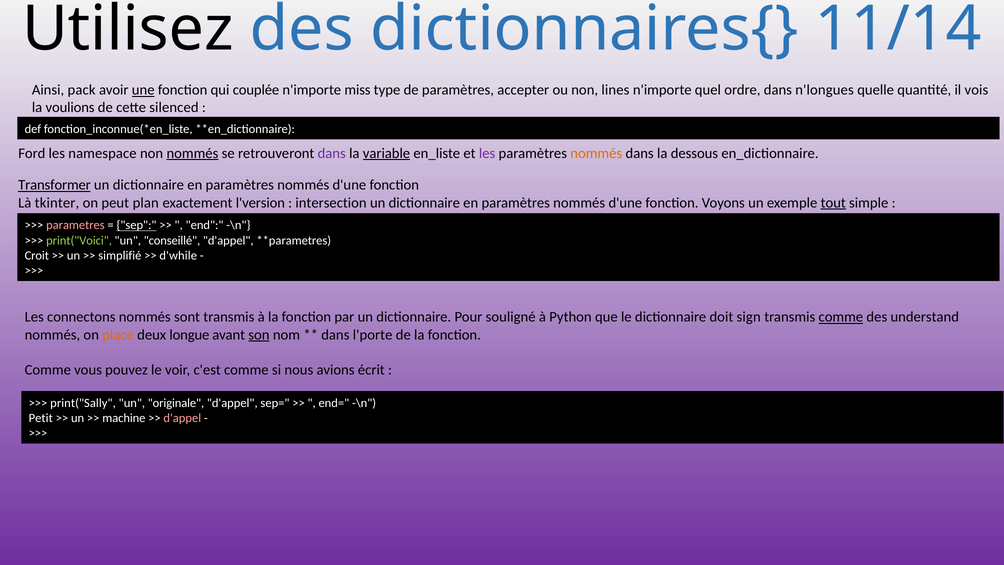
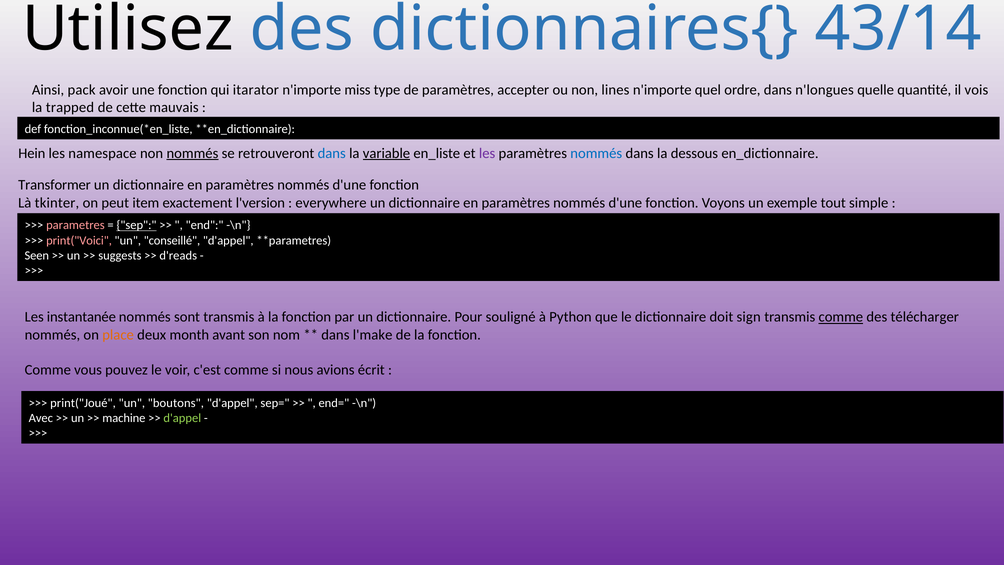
11/14: 11/14 -> 43/14 (898, 29)
une underline: present -> none (143, 90)
couplée: couplée -> itarator (256, 90)
voulions: voulions -> trapped (70, 108)
silenced: silenced -> mauvais (174, 108)
Ford: Ford -> Hein (32, 153)
dans colour: purple -> blue (332, 153)
nommés colour: orange -> blue (596, 153)
Transformer underline: present -> none (55, 185)
plan: plan -> item (146, 203)
intersection: intersection -> everywhere (331, 203)
tout underline: present -> none (833, 203)
print("Voici colour: light green -> pink (79, 240)
Croit: Croit -> Seen (37, 255)
simplifié: simplifié -> suggests (120, 255)
d'while: d'while -> d'reads (178, 255)
connectons: connectons -> instantanée (81, 317)
understand: understand -> télécharger (925, 317)
longue: longue -> month (189, 335)
son underline: present -> none (259, 335)
l'porte: l'porte -> l'make (373, 335)
print("Sally: print("Sally -> print("Joué (83, 403)
originale: originale -> boutons (176, 403)
Petit: Petit -> Avec (41, 418)
d'appel colour: pink -> light green (182, 418)
